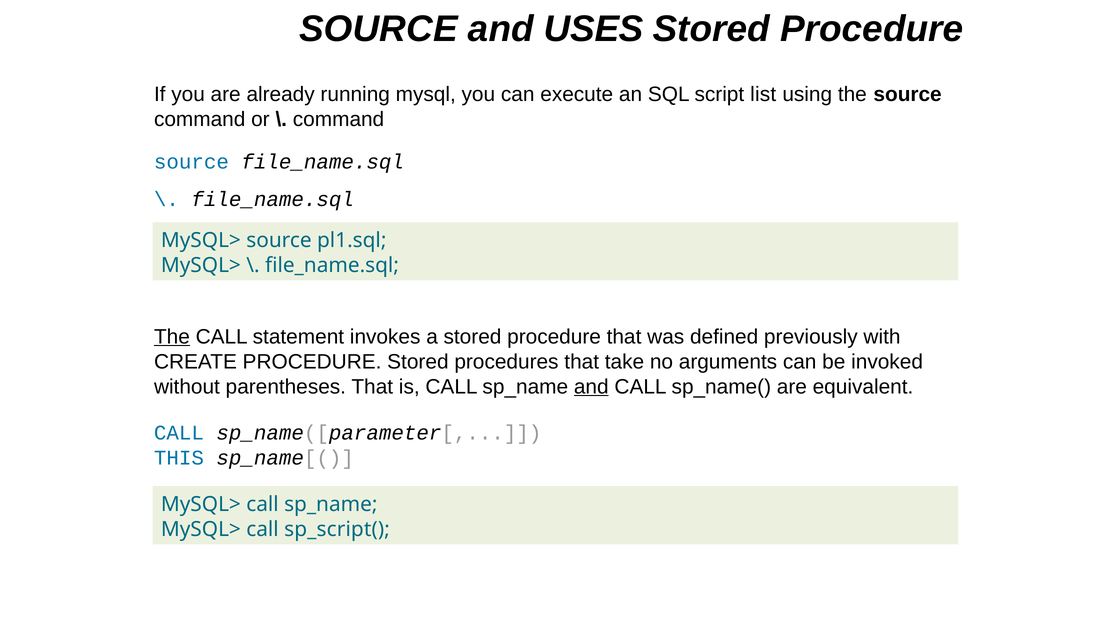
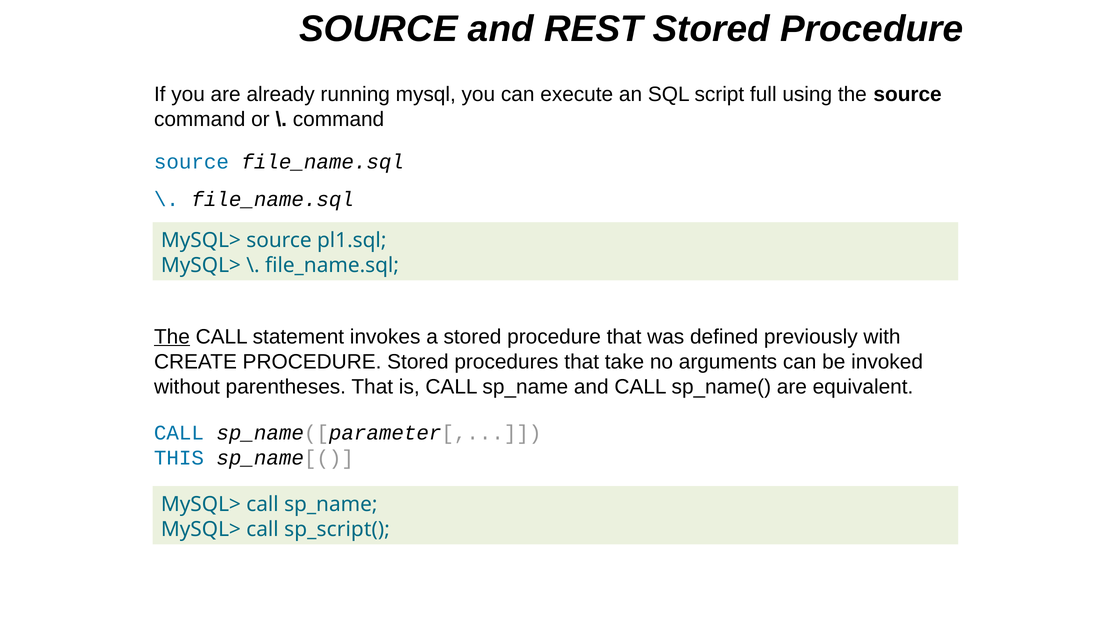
USES: USES -> REST (594, 29)
list: list -> full (763, 94)
and underline: present -> none (591, 387)
